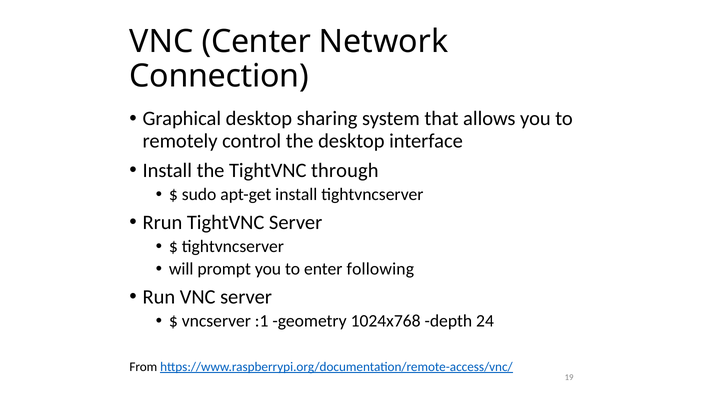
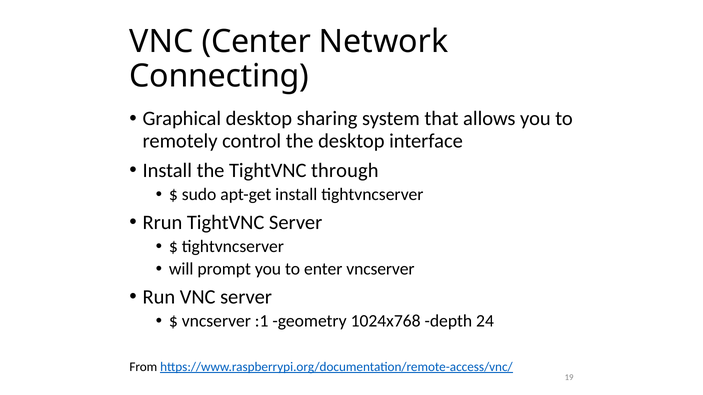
Connection: Connection -> Connecting (219, 76)
enter following: following -> vncserver (380, 269)
